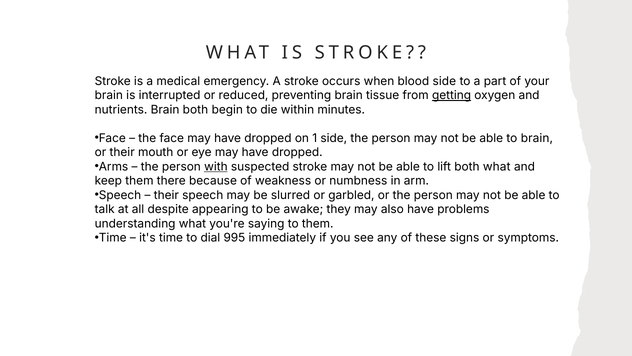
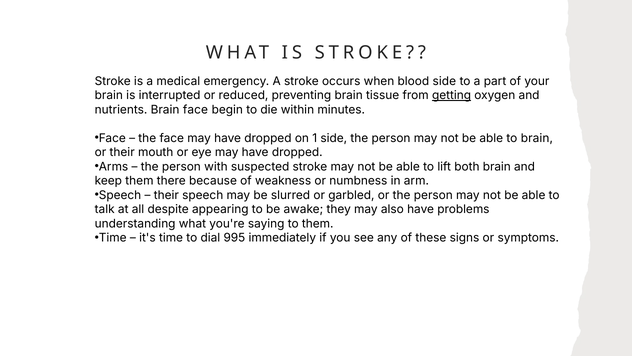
Brain both: both -> face (195, 110)
with underline: present -> none (216, 166)
both what: what -> brain (497, 166)
